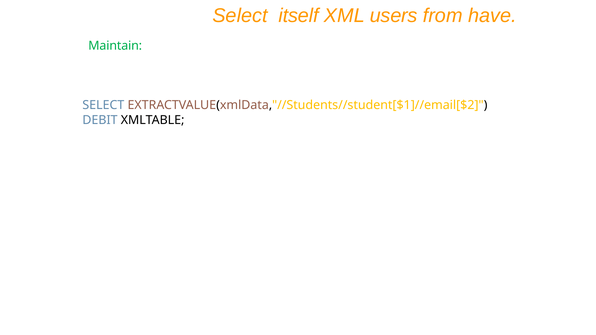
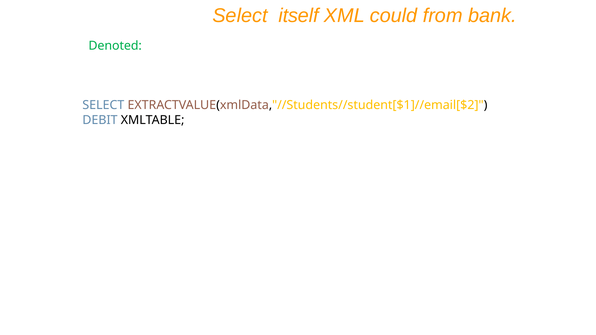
users: users -> could (394, 16)
have: have -> bank (492, 16)
Maintain: Maintain -> Denoted (115, 46)
